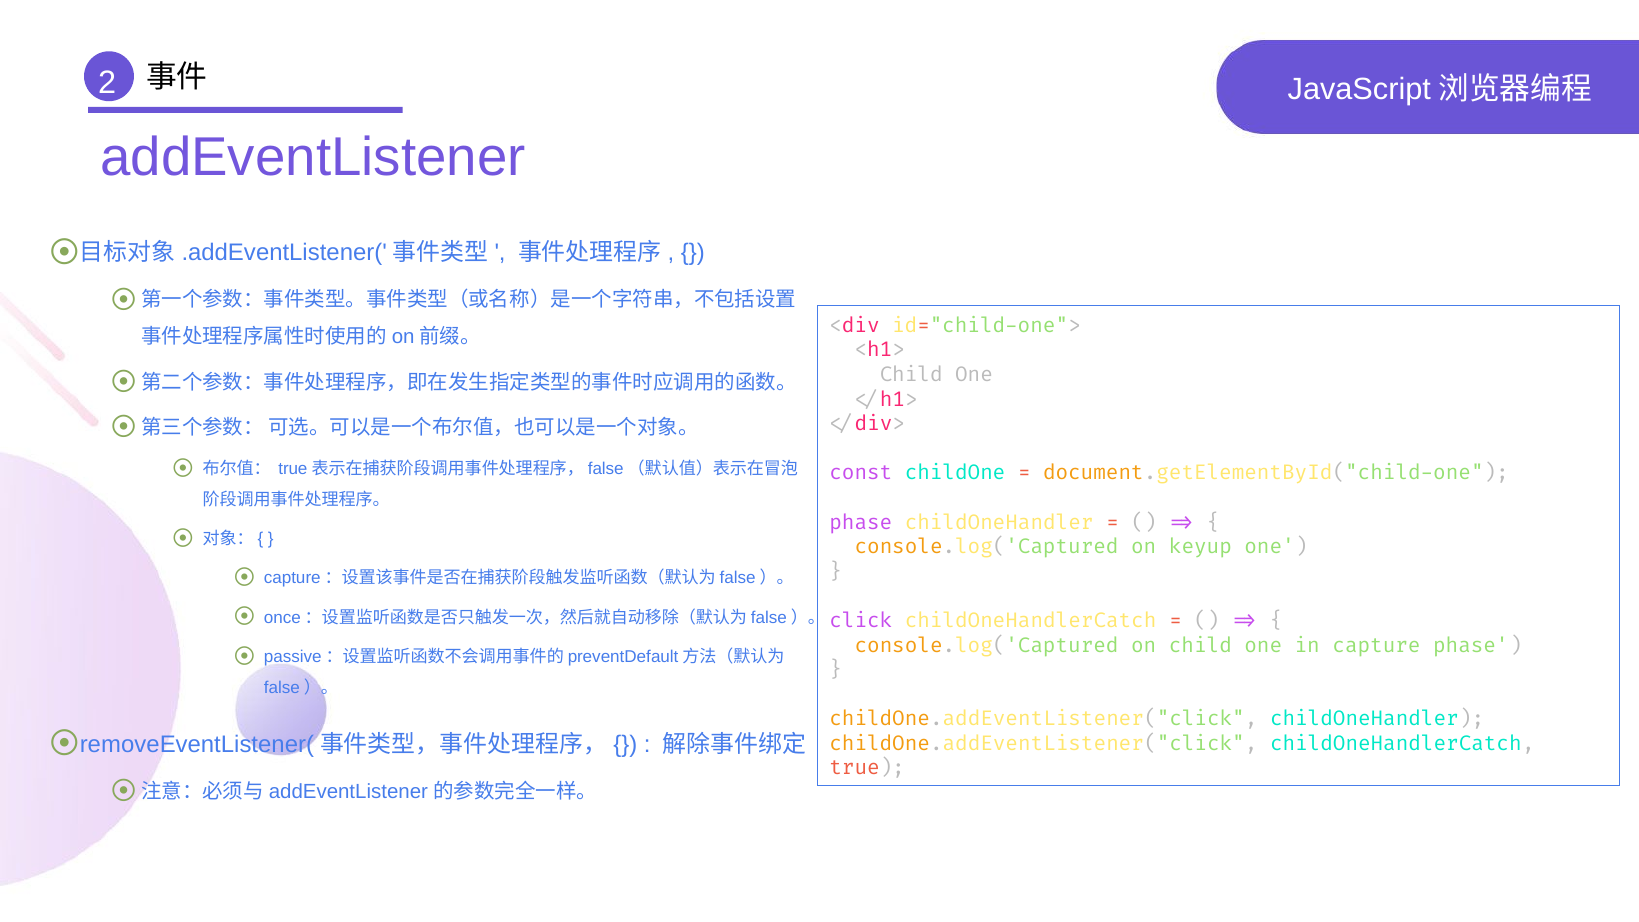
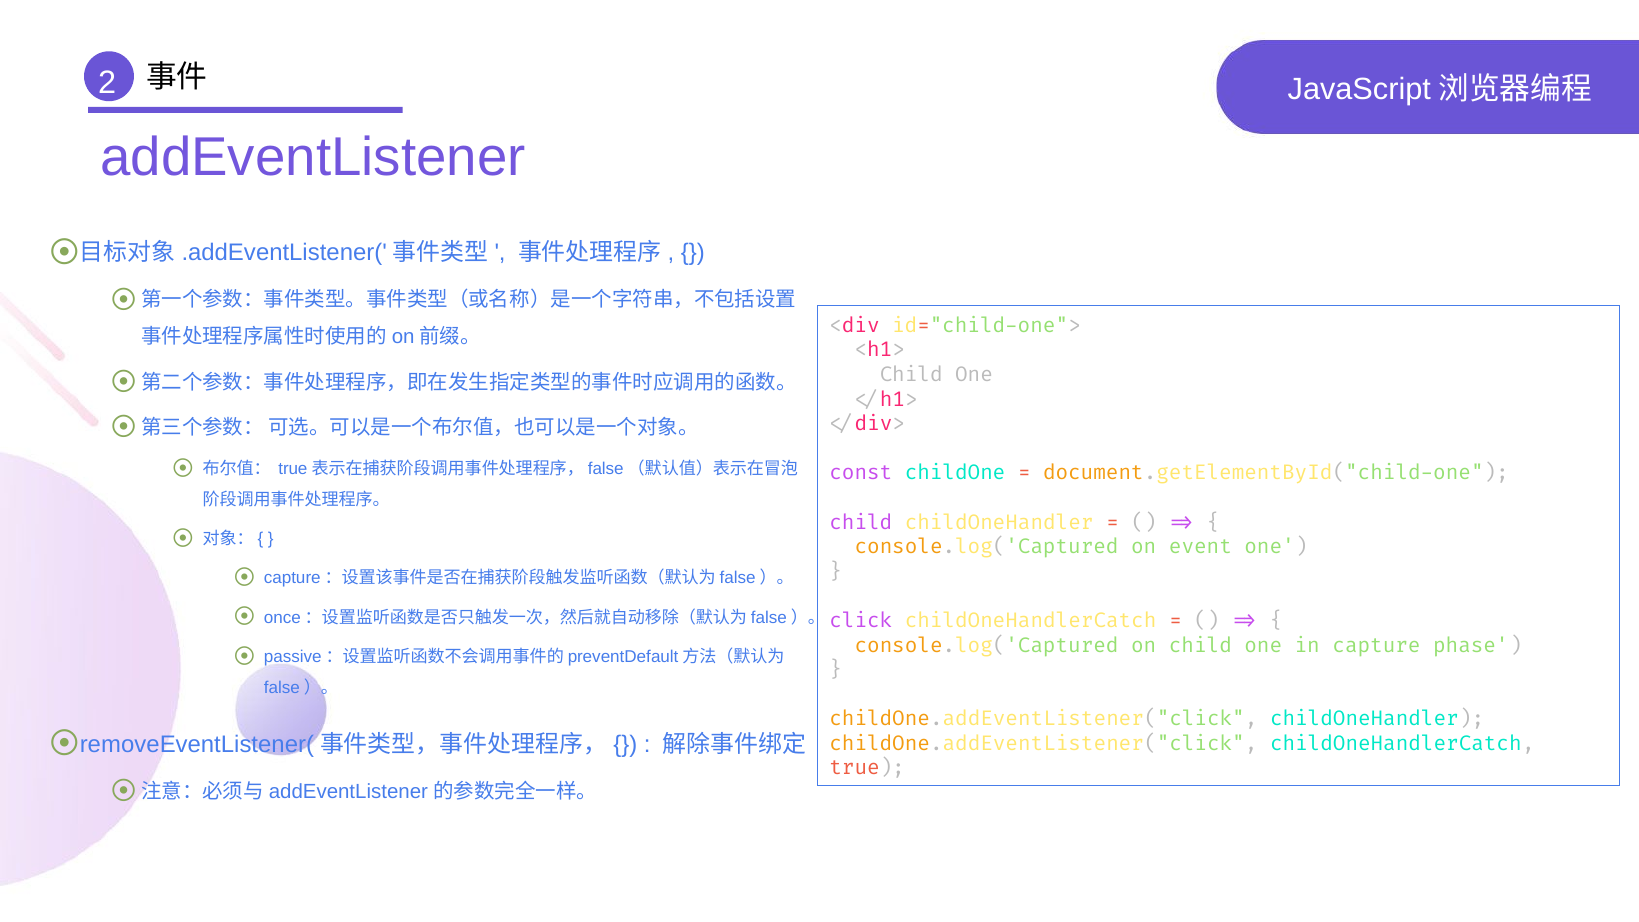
phase: phase -> child (861, 522)
keyup: keyup -> event (1200, 547)
